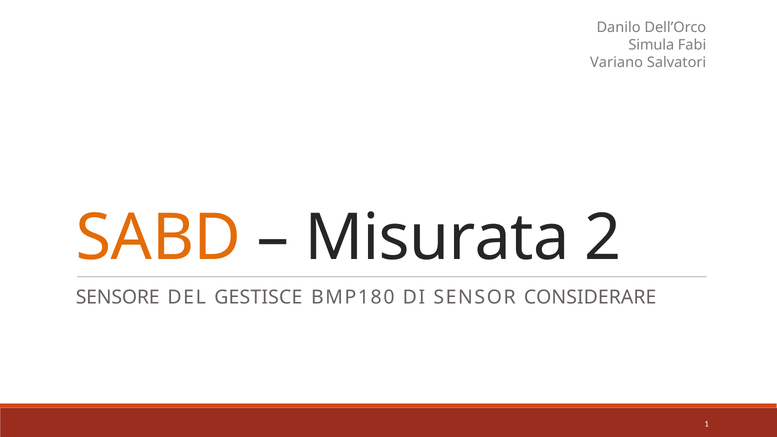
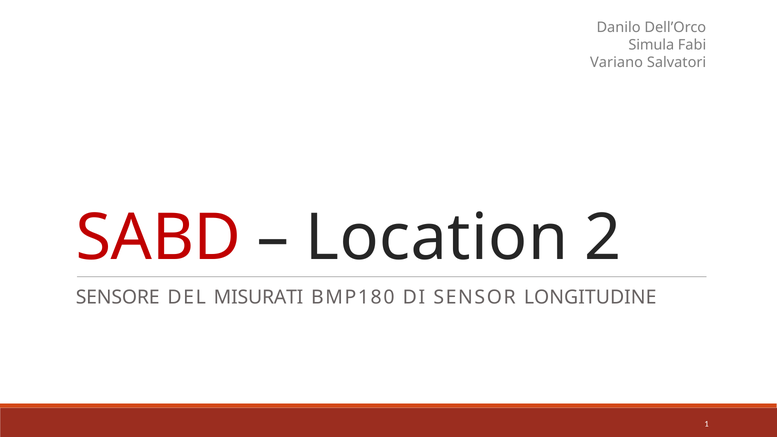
SABD colour: orange -> red (158, 238)
Misurata: Misurata -> Location (437, 238)
GESTISCE: GESTISCE -> MISURATI (259, 297)
CONSIDERARE: CONSIDERARE -> LONGITUDINE (590, 297)
